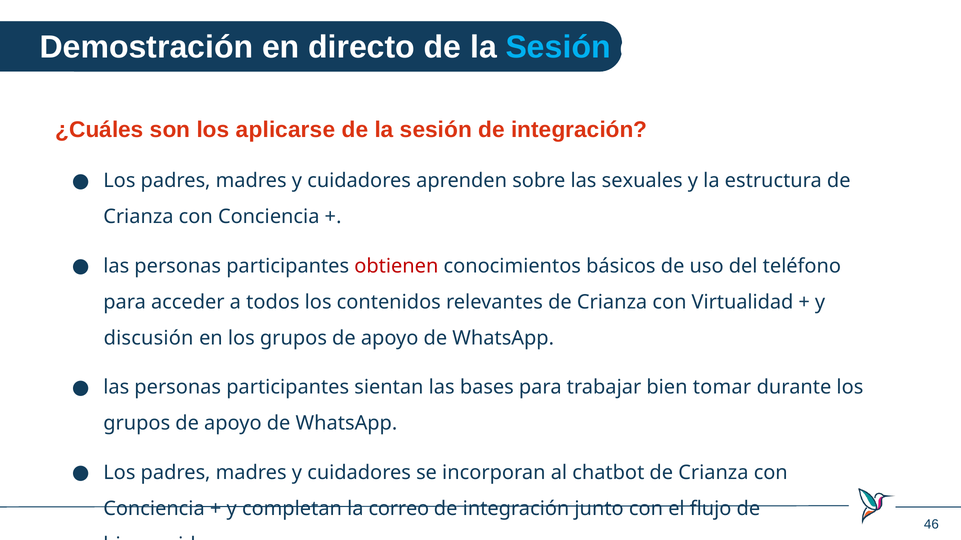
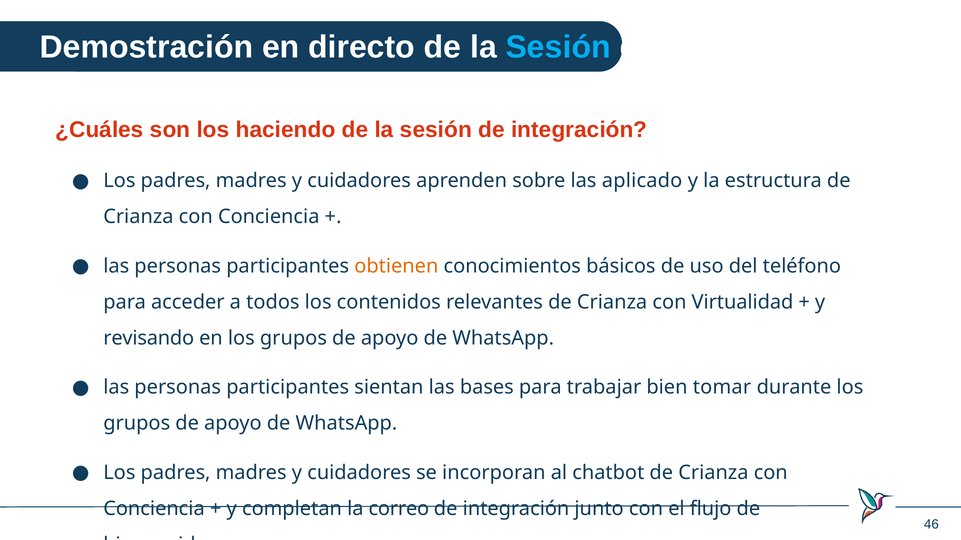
aplicarse: aplicarse -> haciendo (286, 130)
sexuales: sexuales -> aplicado (642, 181)
obtienen colour: red -> orange (396, 266)
discusión: discusión -> revisando (149, 338)
